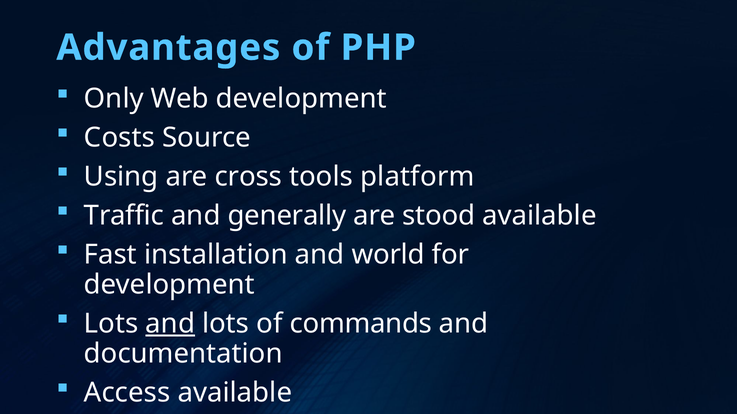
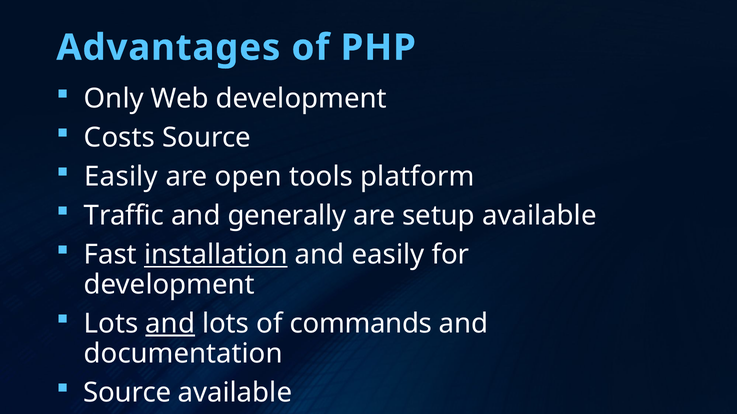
Using: Using -> Easily (121, 177)
cross: cross -> open (248, 177)
stood: stood -> setup (439, 216)
installation underline: none -> present (216, 255)
and world: world -> easily (388, 255)
Access: Access -> Source (127, 393)
